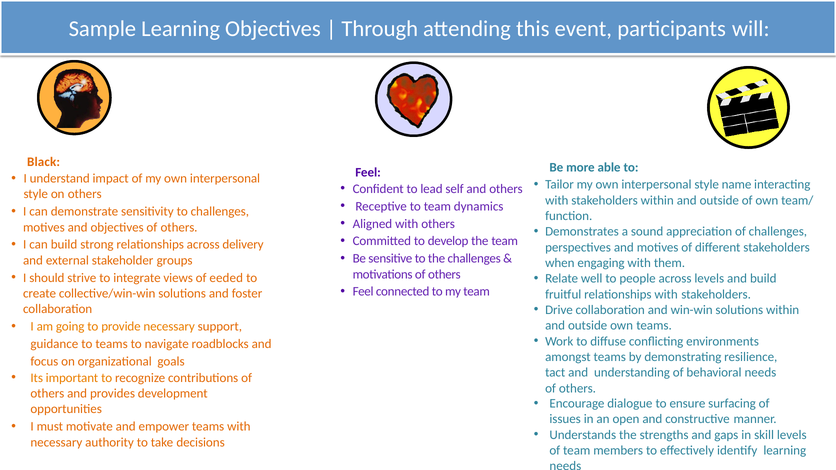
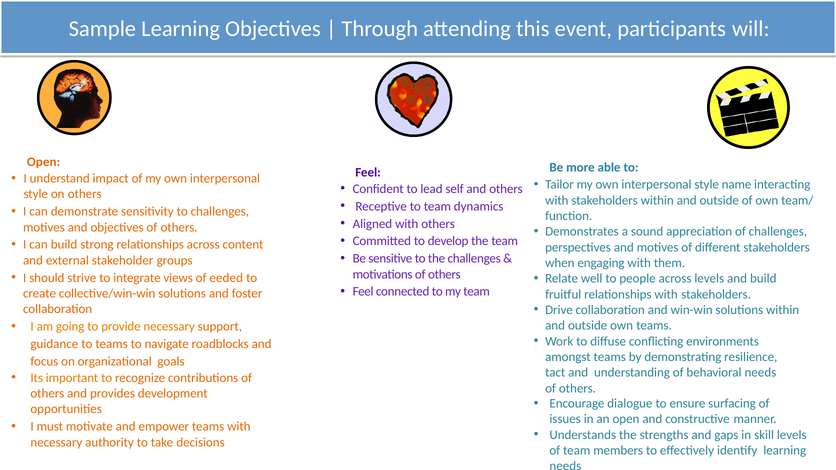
Black: Black -> Open (44, 162)
delivery: delivery -> content (243, 245)
